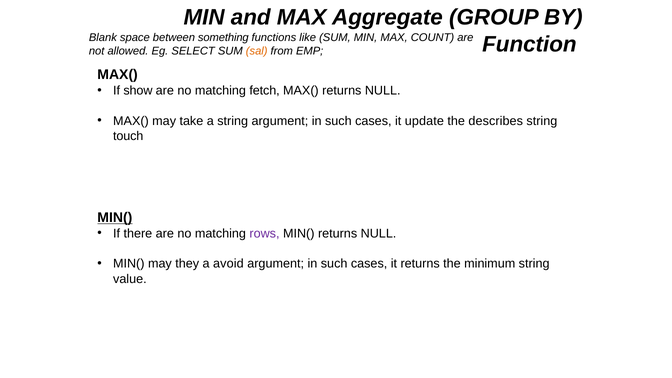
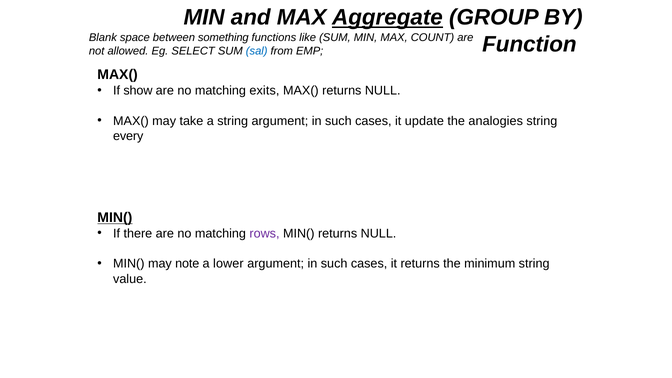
Aggregate underline: none -> present (387, 17)
sal colour: orange -> blue (257, 51)
fetch: fetch -> exits (264, 91)
describes: describes -> analogies (496, 121)
touch: touch -> every (128, 136)
they: they -> note (187, 264)
avoid: avoid -> lower (228, 264)
